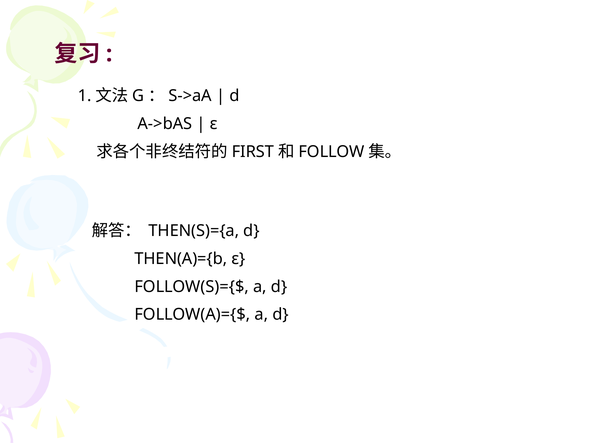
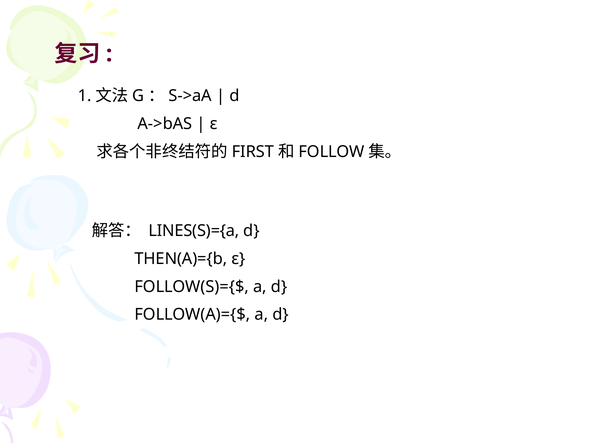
THEN(S)={a: THEN(S)={a -> LINES(S)={a (194, 231)
